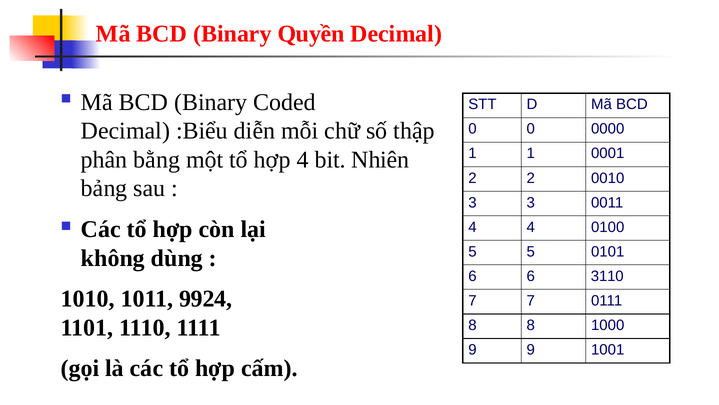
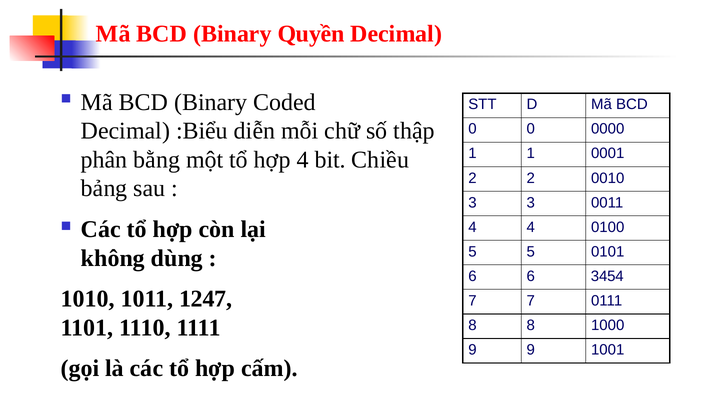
Nhiên: Nhiên -> Chiều (380, 160)
3110: 3110 -> 3454 (607, 276)
9924: 9924 -> 1247 (206, 299)
